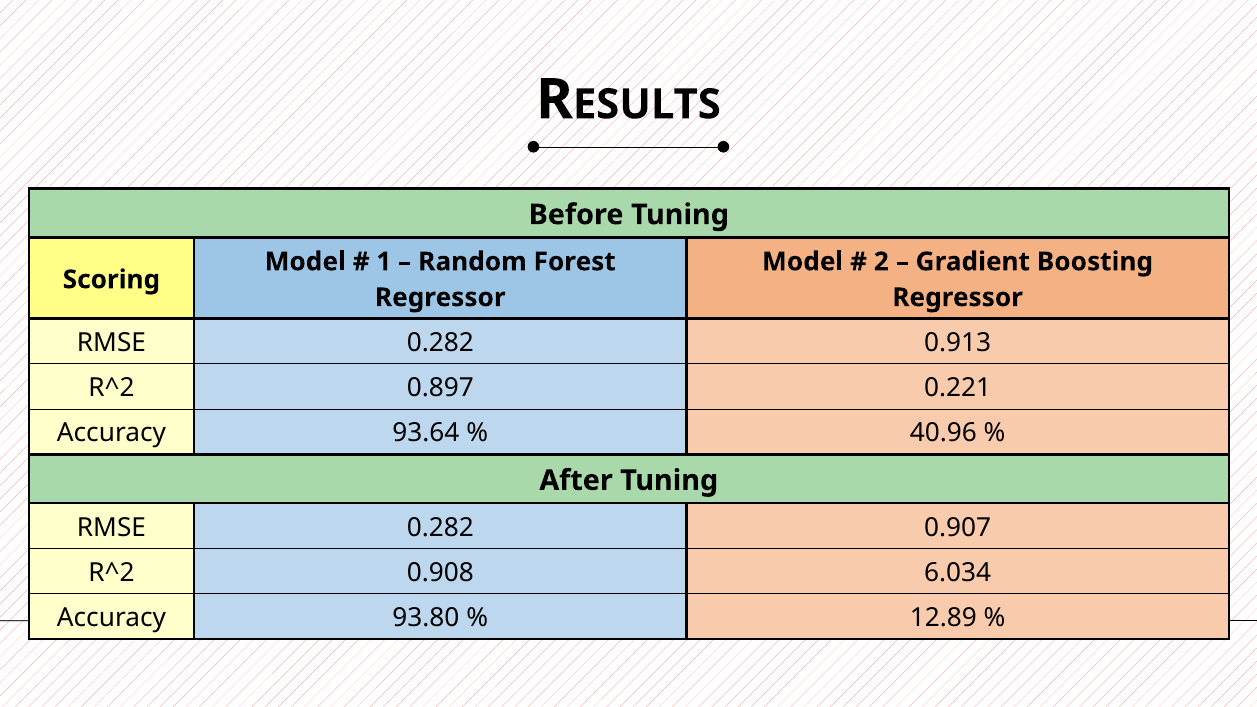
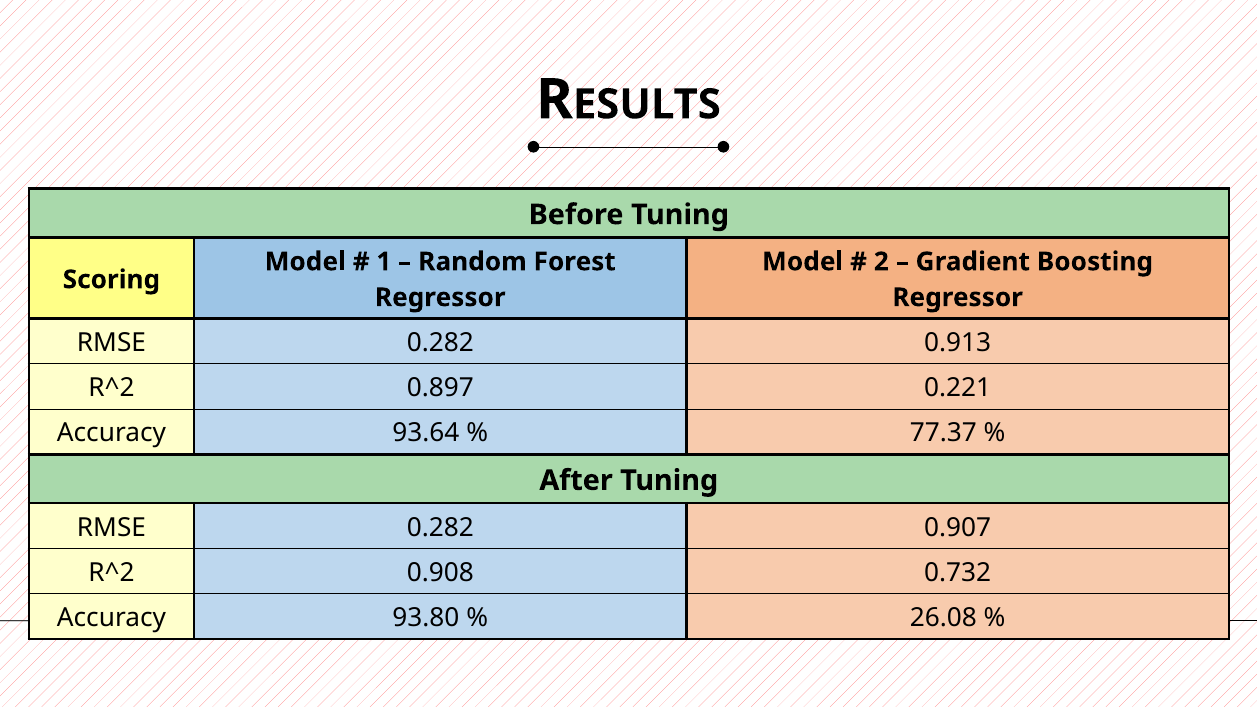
40.96: 40.96 -> 77.37 (943, 433)
6.034: 6.034 -> 0.732 (958, 573)
12.89: 12.89 -> 26.08 (943, 618)
